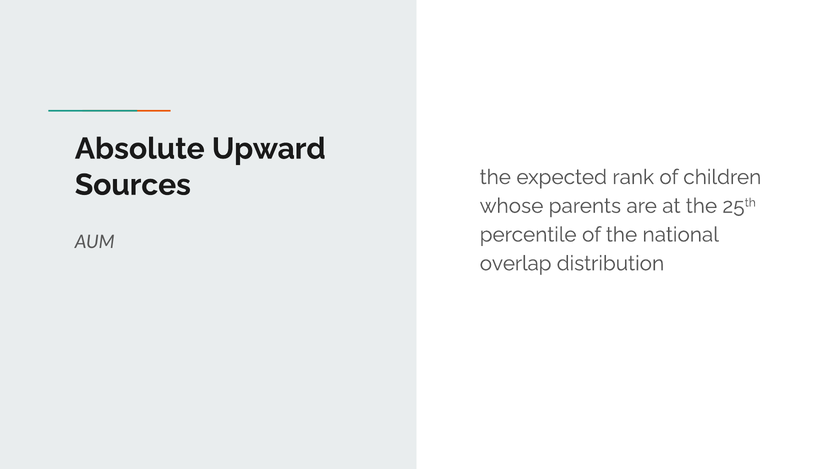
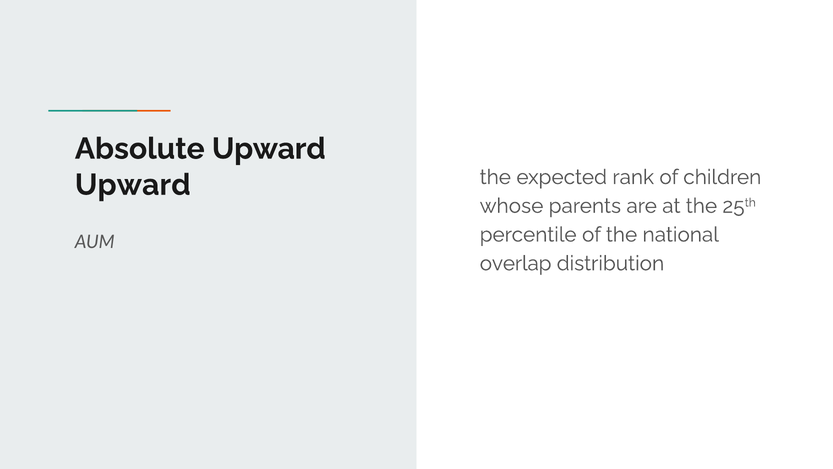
Sources: Sources -> Upward (133, 185)
